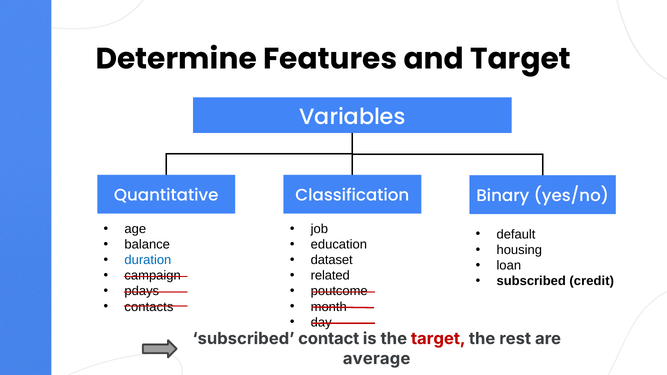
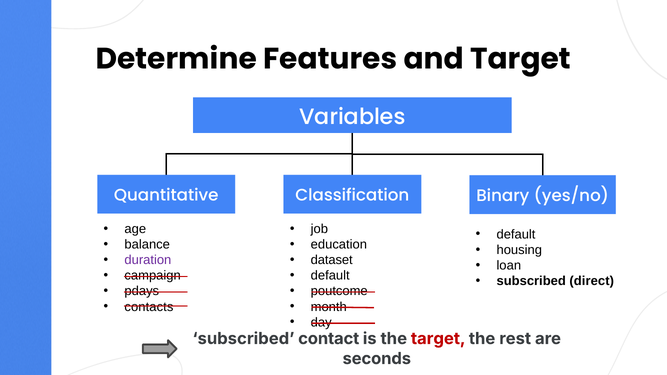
duration colour: blue -> purple (148, 260)
related: related -> default (330, 276)
credit: credit -> direct (592, 281)
average: average -> seconds (377, 359)
